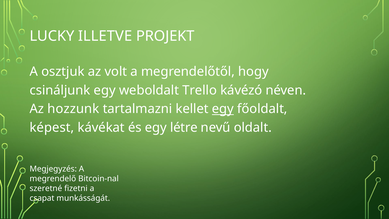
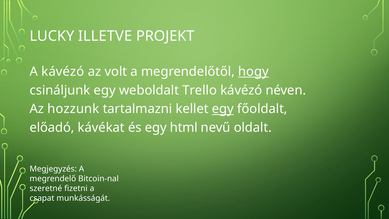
A osztjuk: osztjuk -> kávézó (63, 72)
hogy underline: none -> present (253, 72)
képest: képest -> előadó (52, 128)
létre: létre -> html (184, 128)
